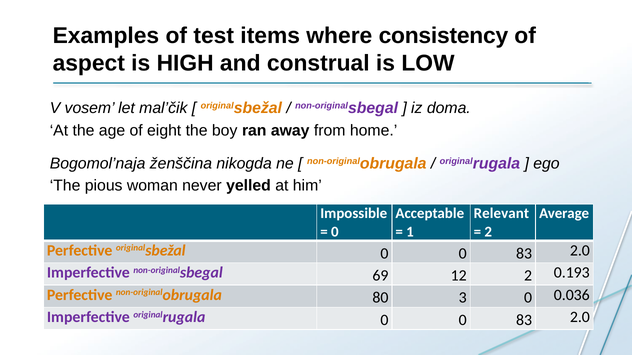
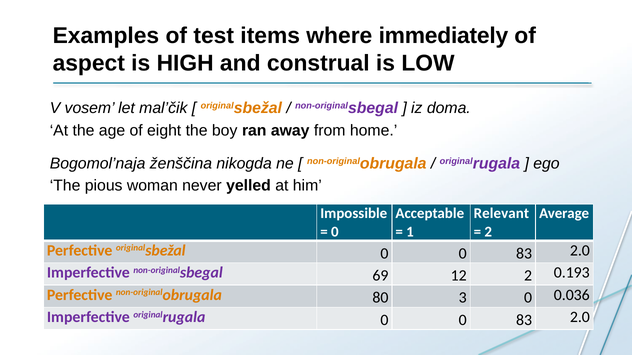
consistency: consistency -> immediately (443, 36)
